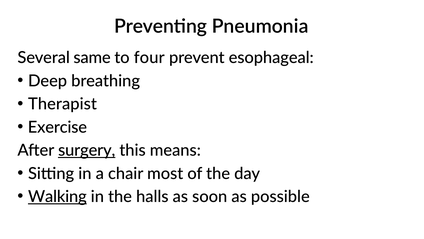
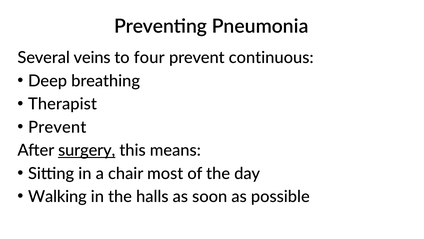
same: same -> veins (92, 58)
esophageal: esophageal -> continuous (271, 58)
Exercise: Exercise -> Prevent (57, 127)
Walking underline: present -> none (57, 196)
